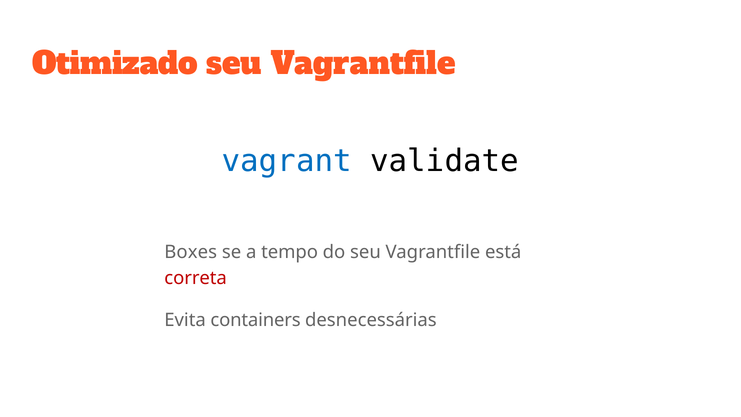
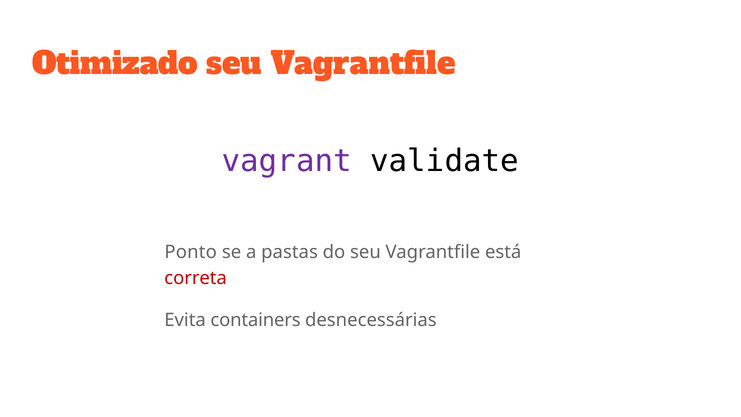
vagrant colour: blue -> purple (287, 161)
Boxes: Boxes -> Ponto (191, 252)
tempo: tempo -> pastas (290, 252)
